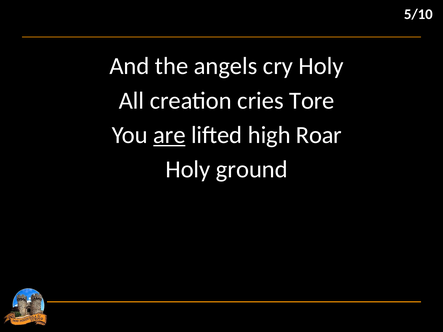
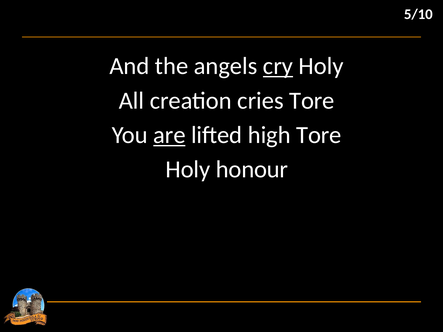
cry underline: none -> present (278, 66)
high Roar: Roar -> Tore (319, 135)
ground: ground -> honour (252, 170)
